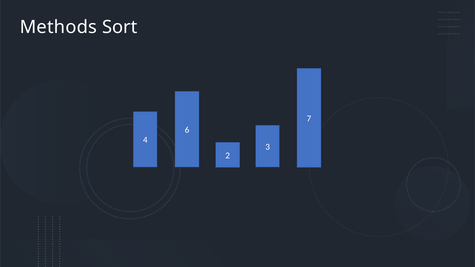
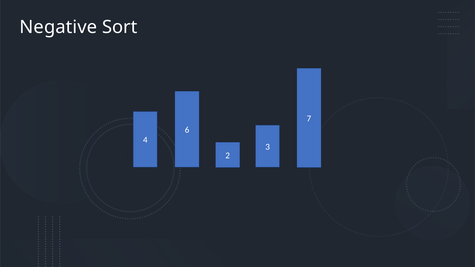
Methods: Methods -> Negative (58, 27)
